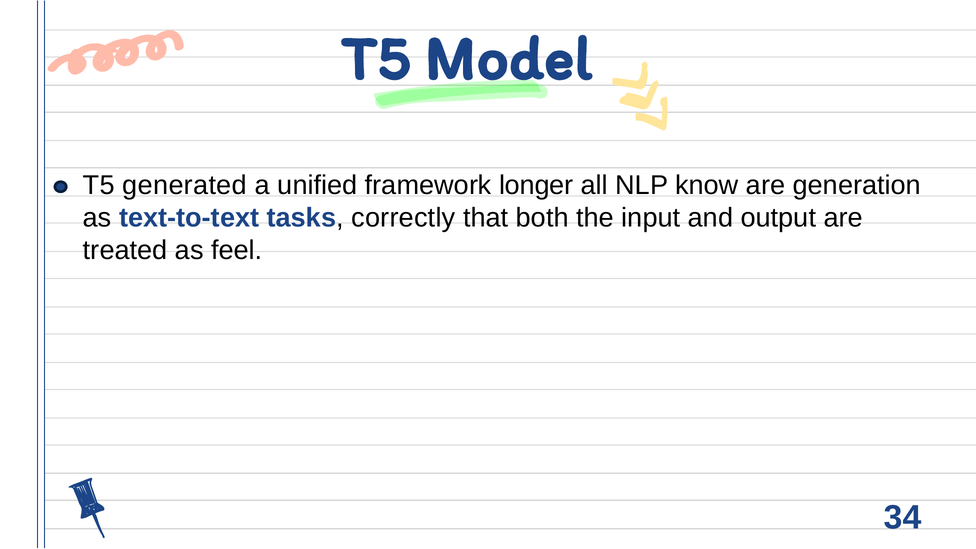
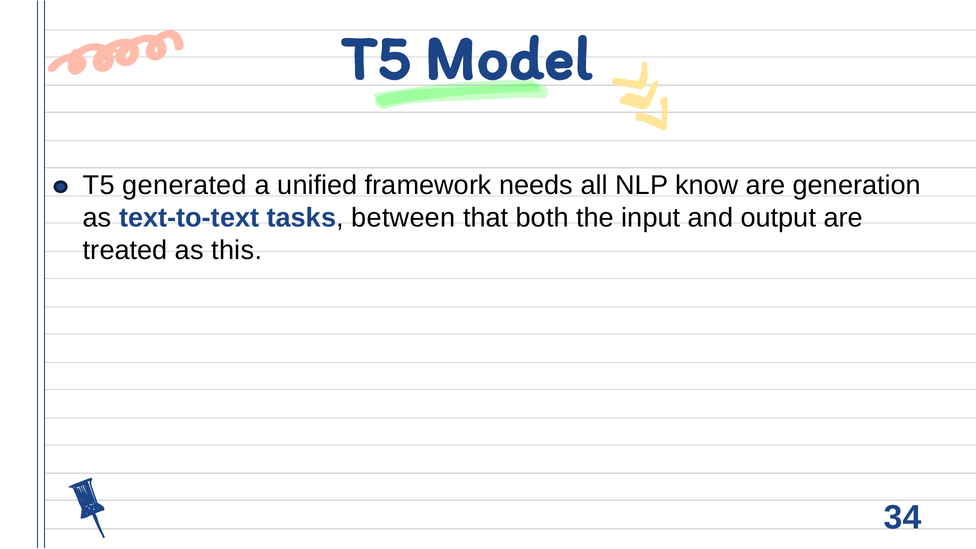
longer: longer -> needs (536, 185)
correctly: correctly -> between (403, 218)
feel: feel -> this (237, 250)
